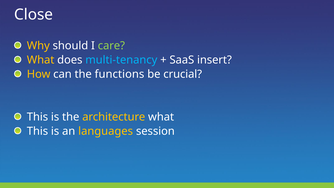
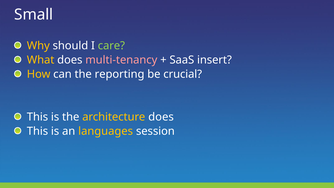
Close: Close -> Small (34, 14)
multi-tenancy colour: light blue -> pink (121, 60)
functions: functions -> reporting (120, 74)
architecture what: what -> does (161, 117)
